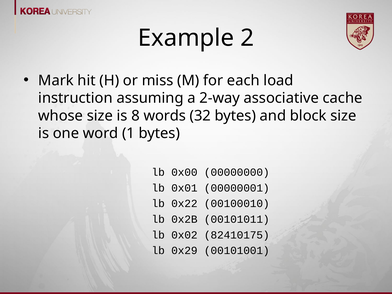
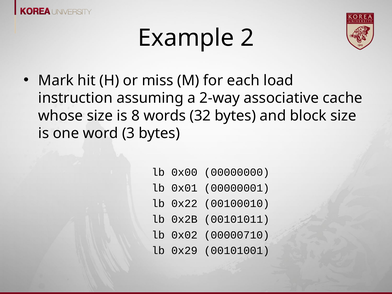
1: 1 -> 3 (128, 133)
82410175: 82410175 -> 00000710 (237, 235)
